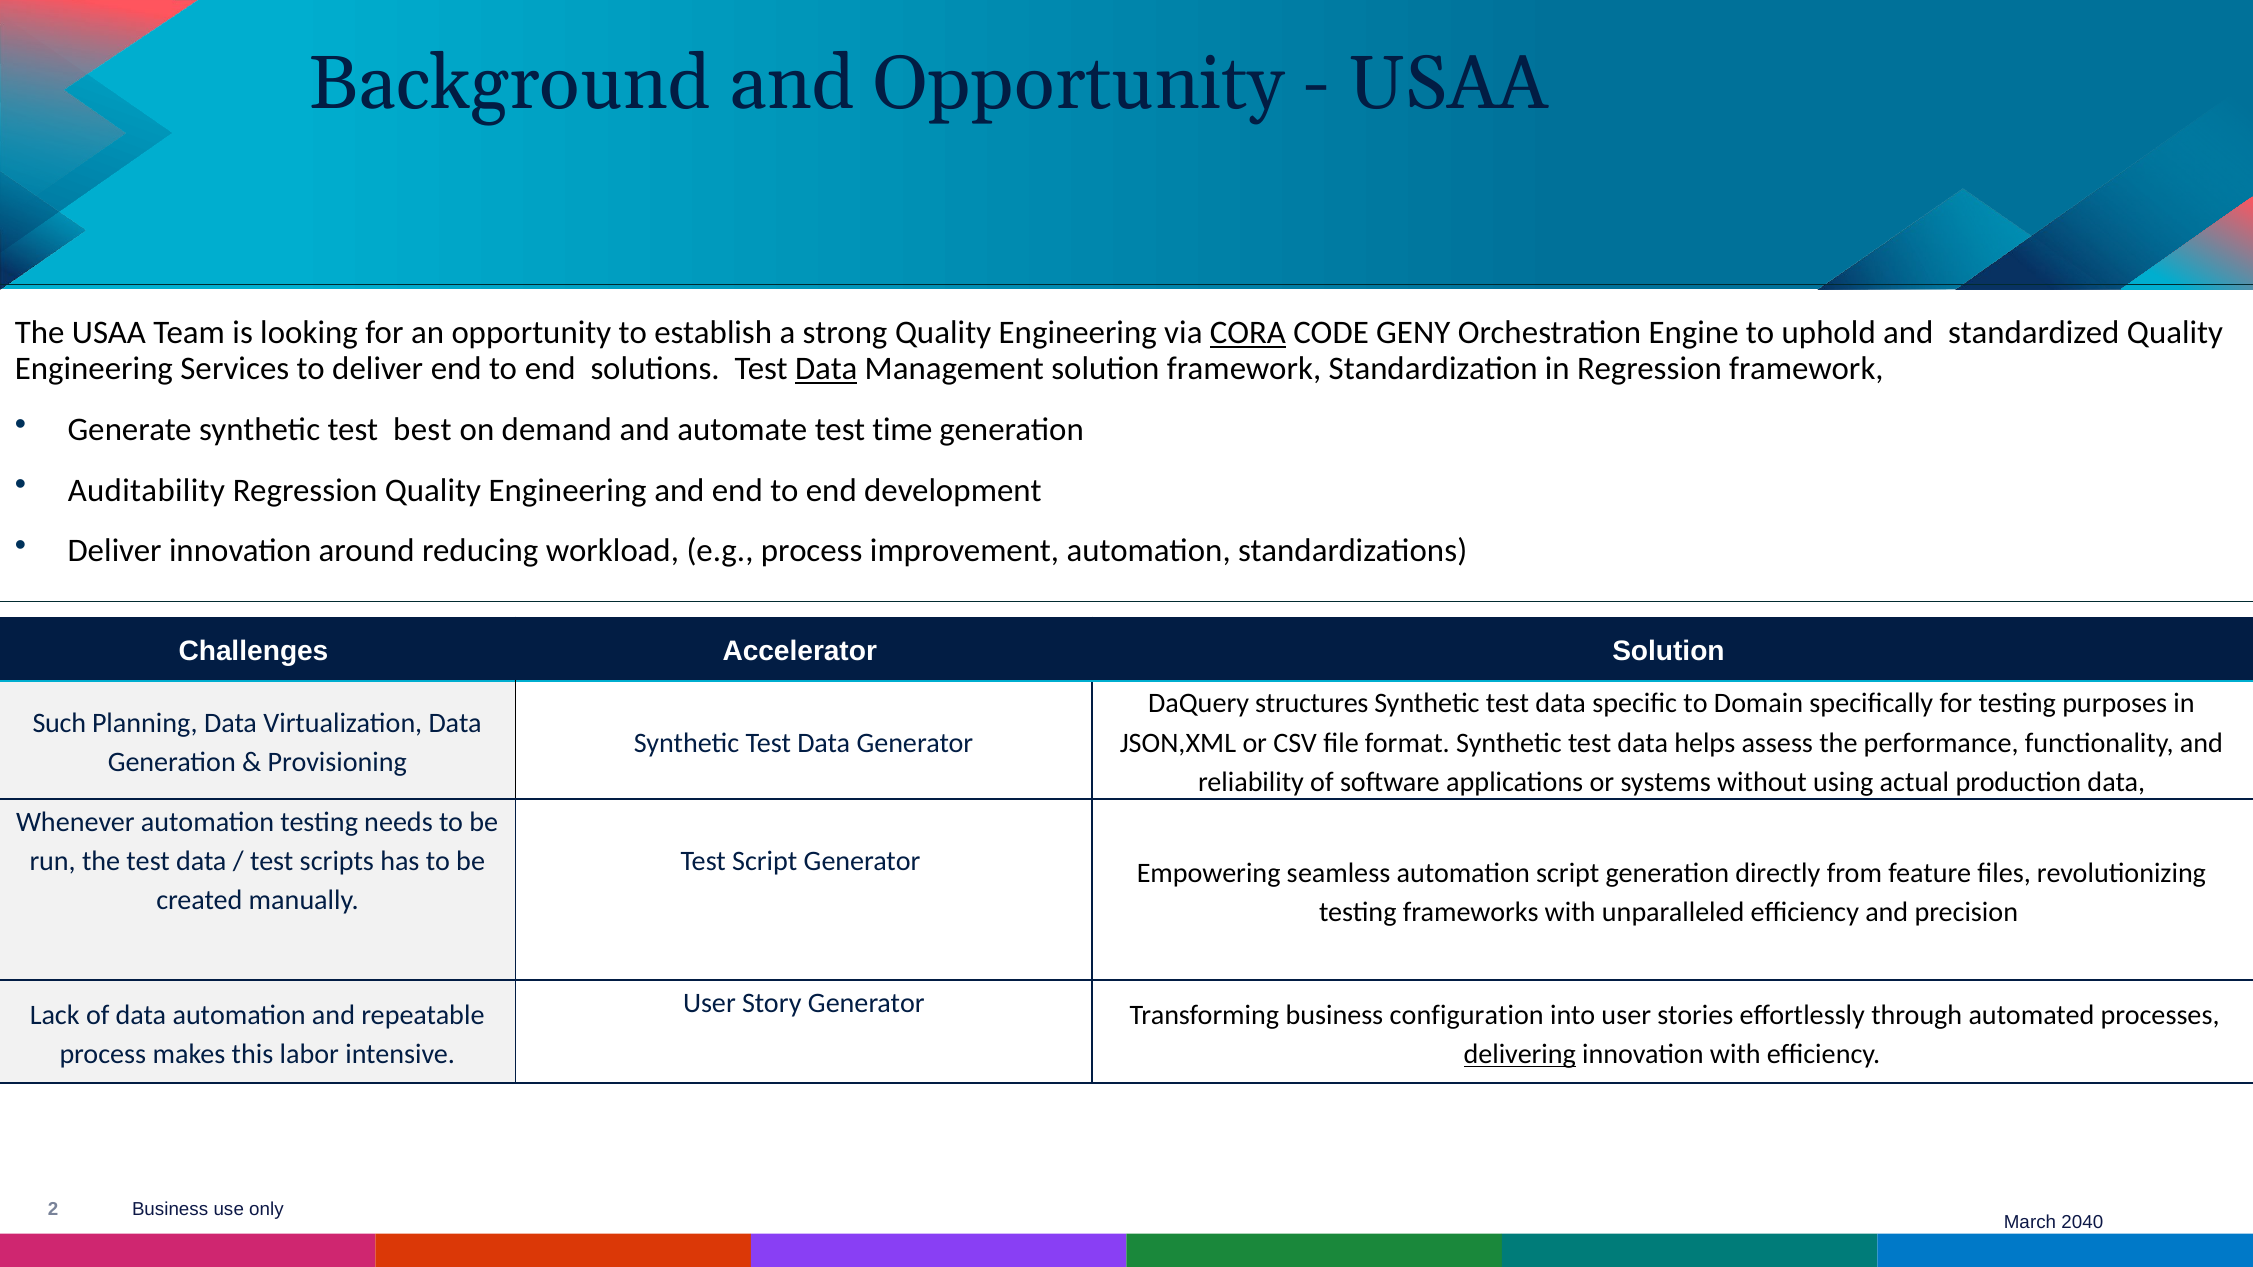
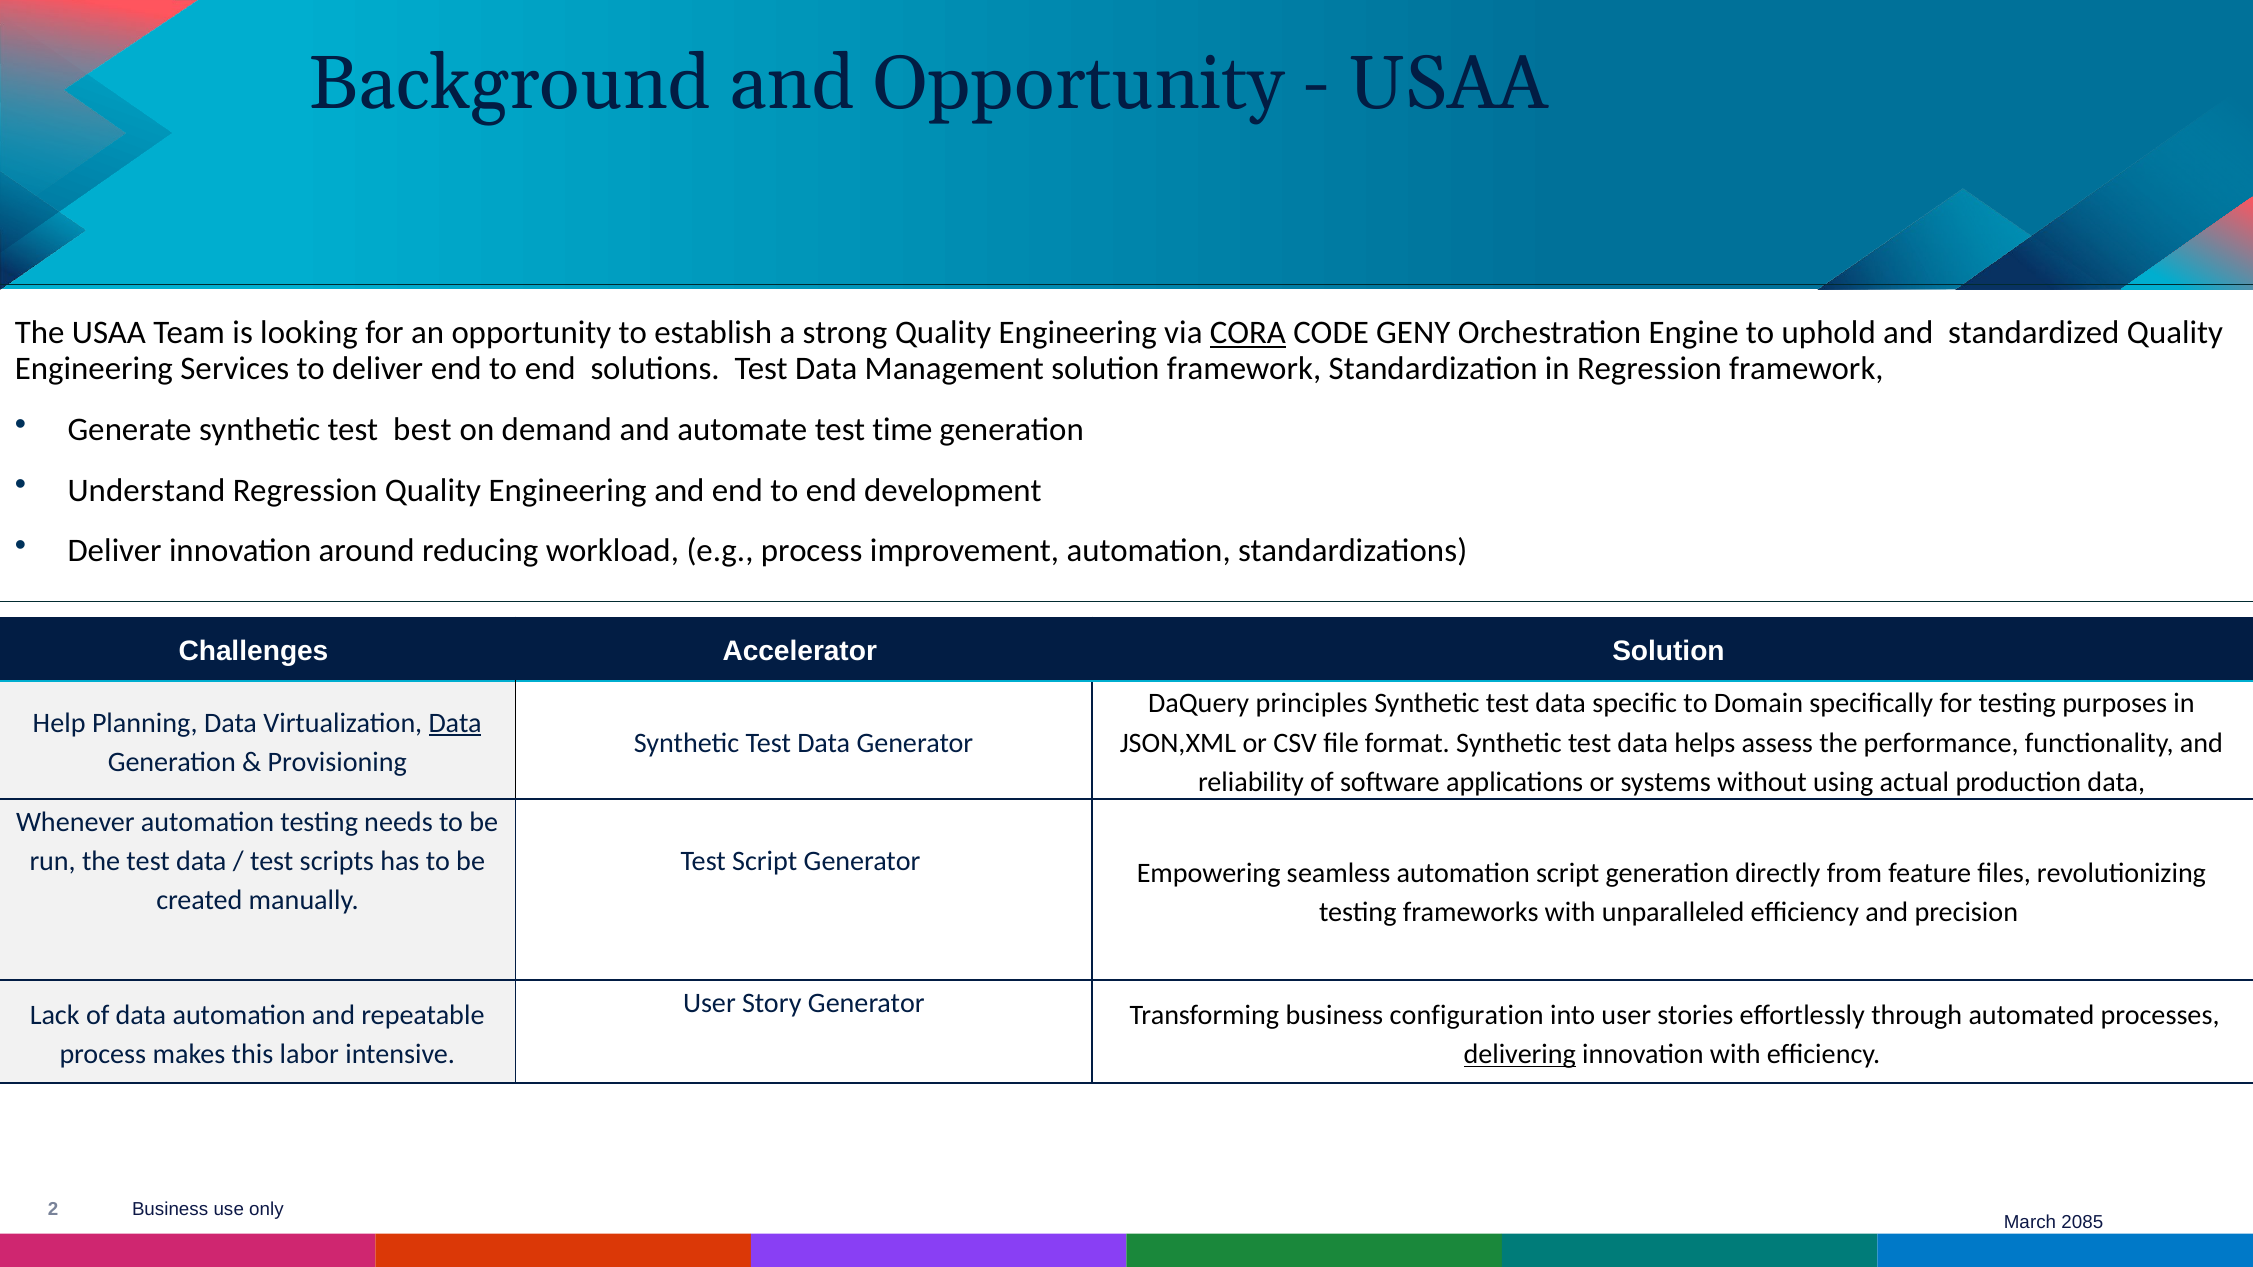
Data underline: present -> none (826, 369)
Auditability: Auditability -> Understand (146, 490)
structures: structures -> principles (1312, 704)
Such: Such -> Help (59, 723)
Data underline: none -> present (455, 723)
2040: 2040 -> 2085 (2082, 1222)
